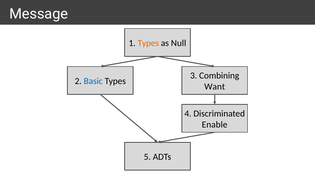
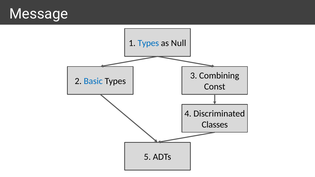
Types colour: orange -> blue (148, 43)
Want: Want -> Const (215, 87)
Enable: Enable -> Classes (215, 125)
